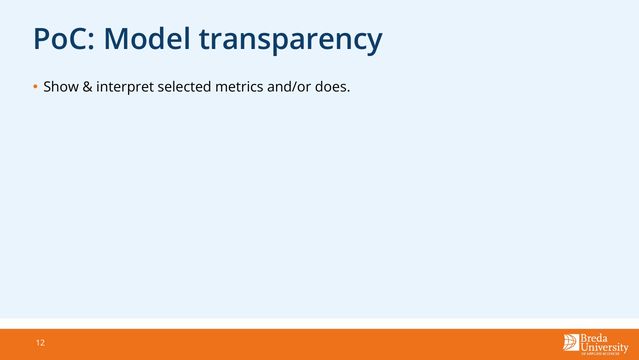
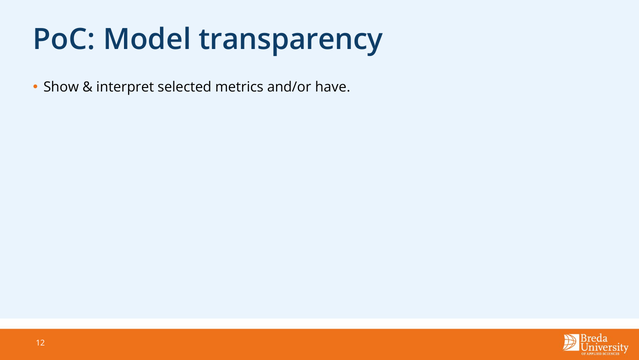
does: does -> have (333, 87)
